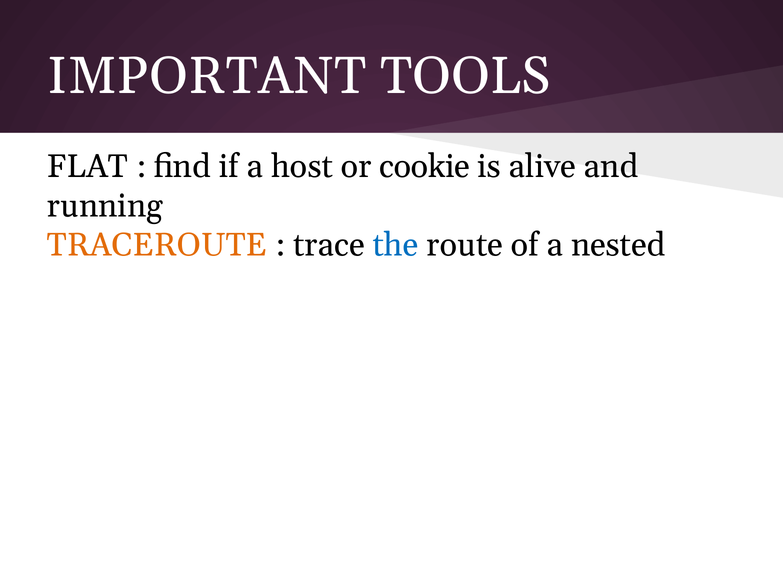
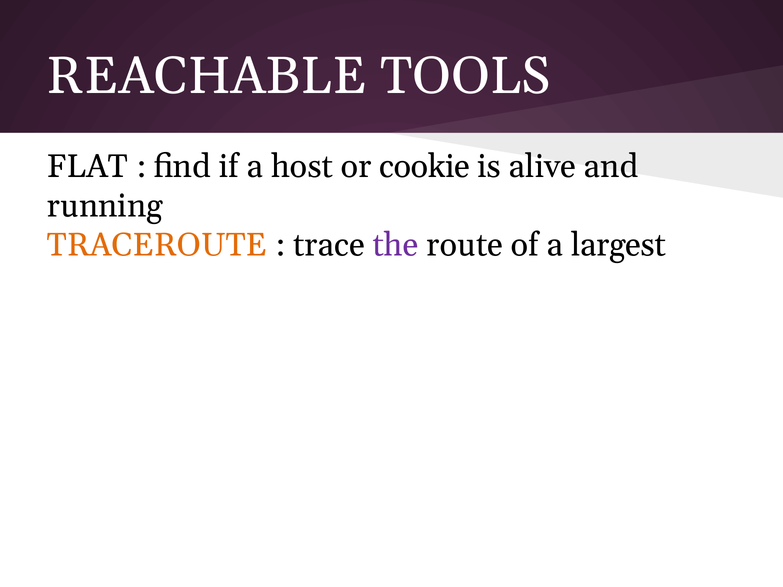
IMPORTANT: IMPORTANT -> REACHABLE (207, 76)
the colour: blue -> purple (396, 245)
nested: nested -> largest (618, 245)
